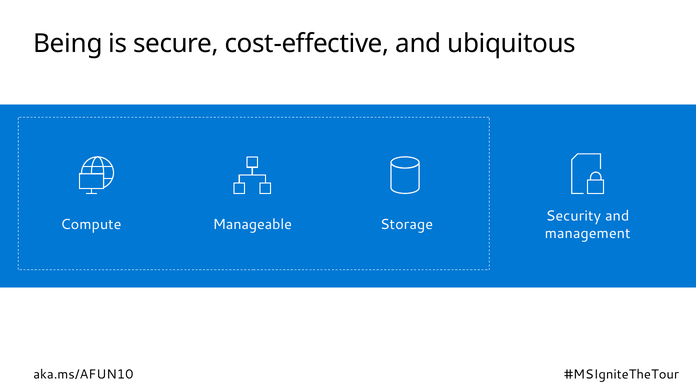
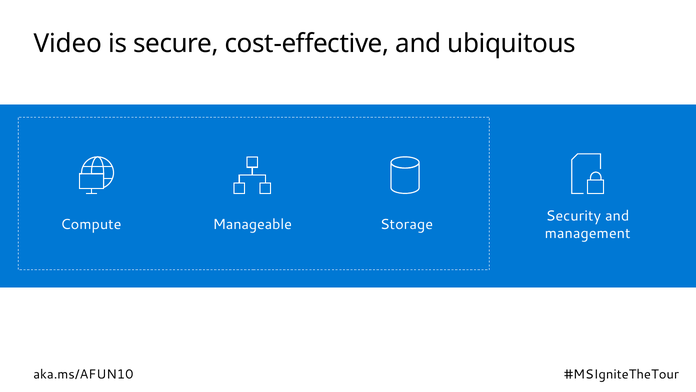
Being: Being -> Video (68, 44)
